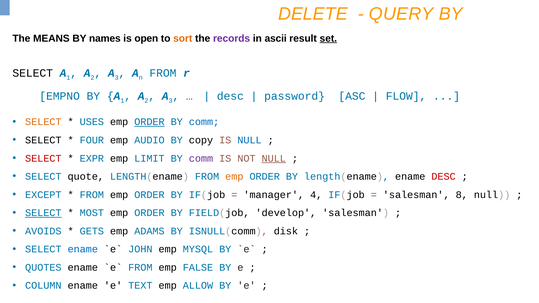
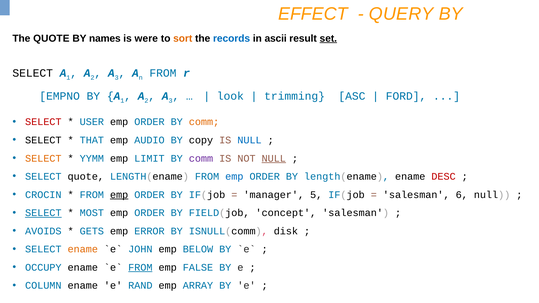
DELETE: DELETE -> EFFECT (313, 14)
The MEANS: MEANS -> QUOTE (51, 38)
open: open -> were (146, 38)
records colour: purple -> blue (232, 38)
desc: desc -> look (230, 96)
password: password -> trimming (295, 96)
FLOW: FLOW -> FORD (406, 96)
SELECT colour: orange -> red (43, 122)
USES: USES -> USER (92, 122)
ORDER underline: present -> none (149, 122)
comm colour: blue -> orange (204, 122)
FOUR: FOUR -> THAT (92, 140)
SELECT colour: red -> orange (43, 158)
EXPR: EXPR -> YYMM (92, 158)
emp colour: orange -> blue (234, 177)
EXCEPT: EXCEPT -> CROCIN (43, 195)
emp underline: none -> present (119, 195)
4: 4 -> 5 (316, 195)
8: 8 -> 6 (462, 195)
develop: develop -> concept (286, 213)
ADAMS: ADAMS -> ERROR (149, 231)
ename colour: blue -> orange (83, 249)
MYSQL: MYSQL -> BELOW (198, 249)
QUOTES: QUOTES -> OCCUPY (43, 268)
FROM underline: none -> present (140, 268)
TEXT: TEXT -> RAND (140, 286)
ALLOW: ALLOW -> ARRAY (198, 286)
